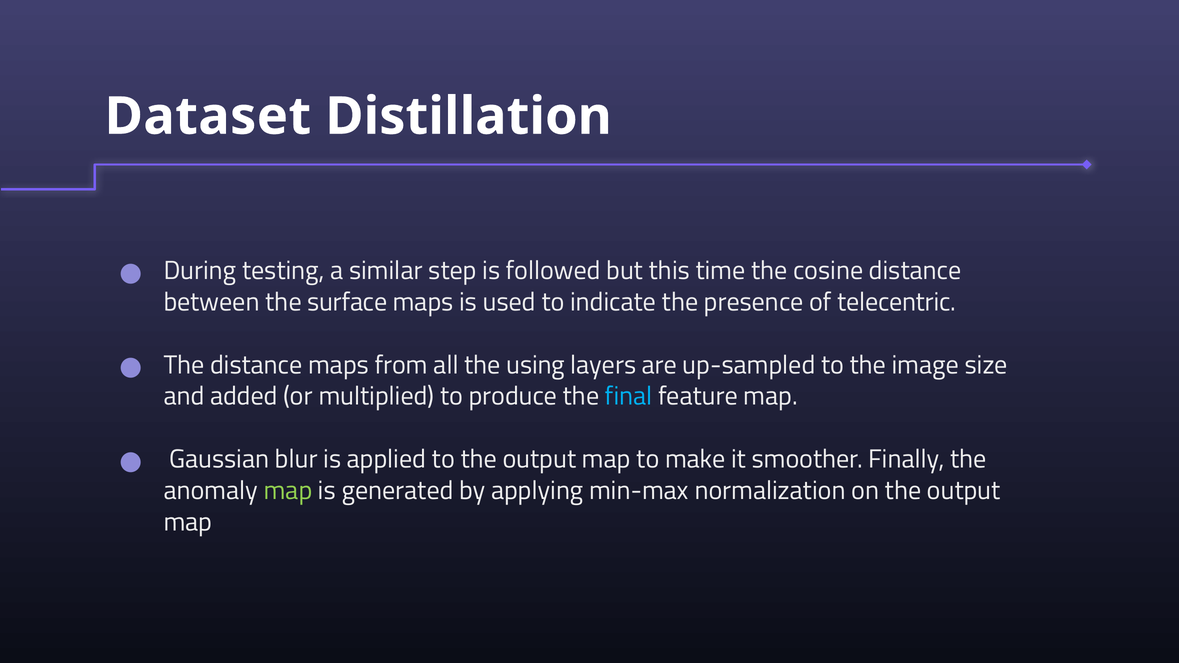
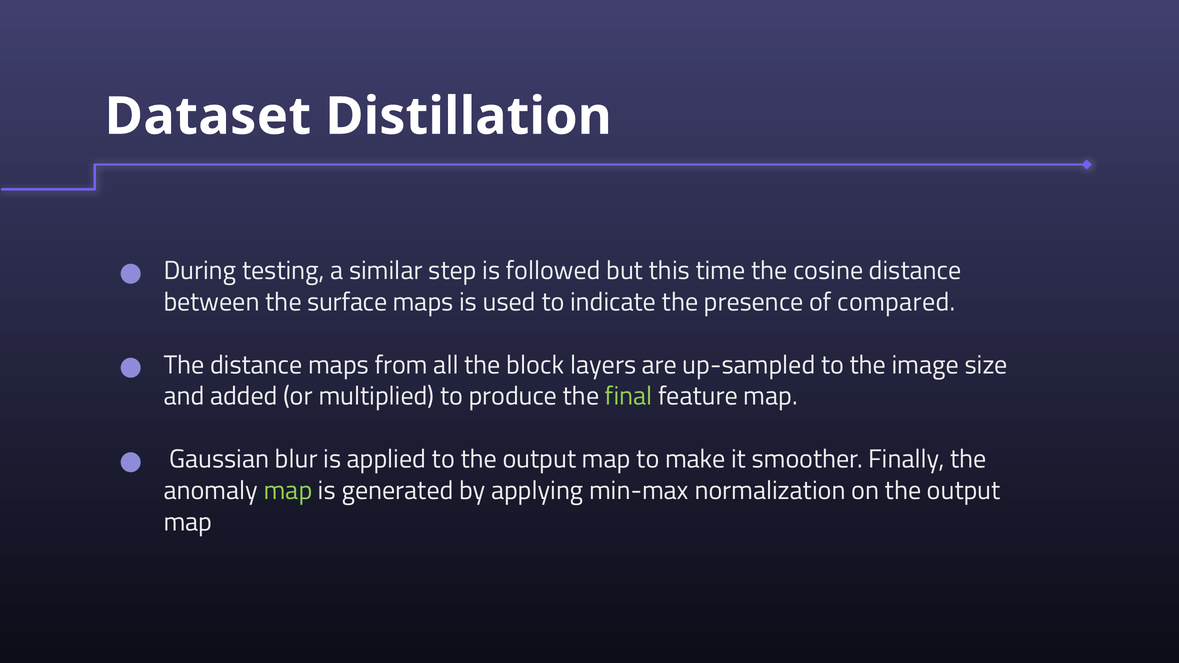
telecentric: telecentric -> compared (896, 302)
using: using -> block (535, 365)
final colour: light blue -> light green (629, 396)
